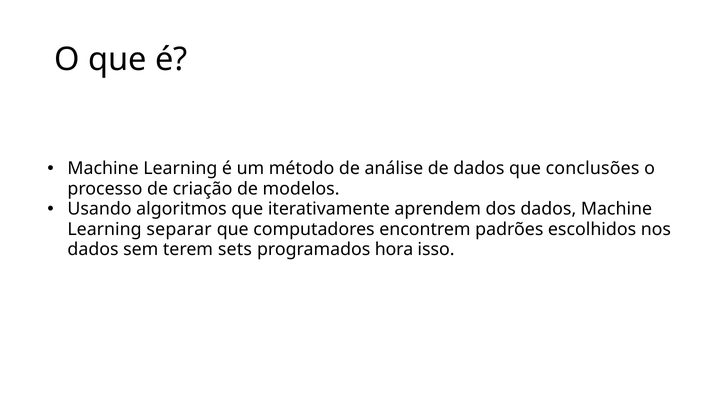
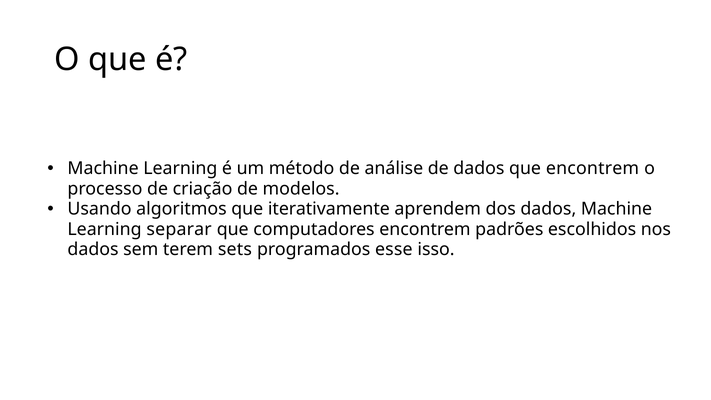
que conclusões: conclusões -> encontrem (593, 168)
hora: hora -> esse (394, 250)
